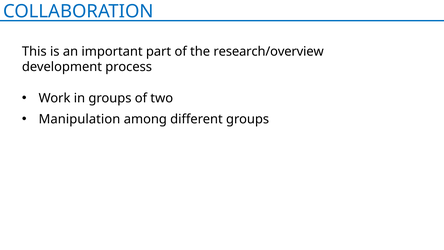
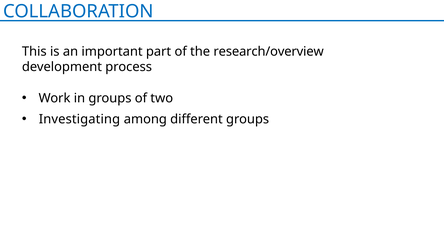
Manipulation: Manipulation -> Investigating (79, 119)
